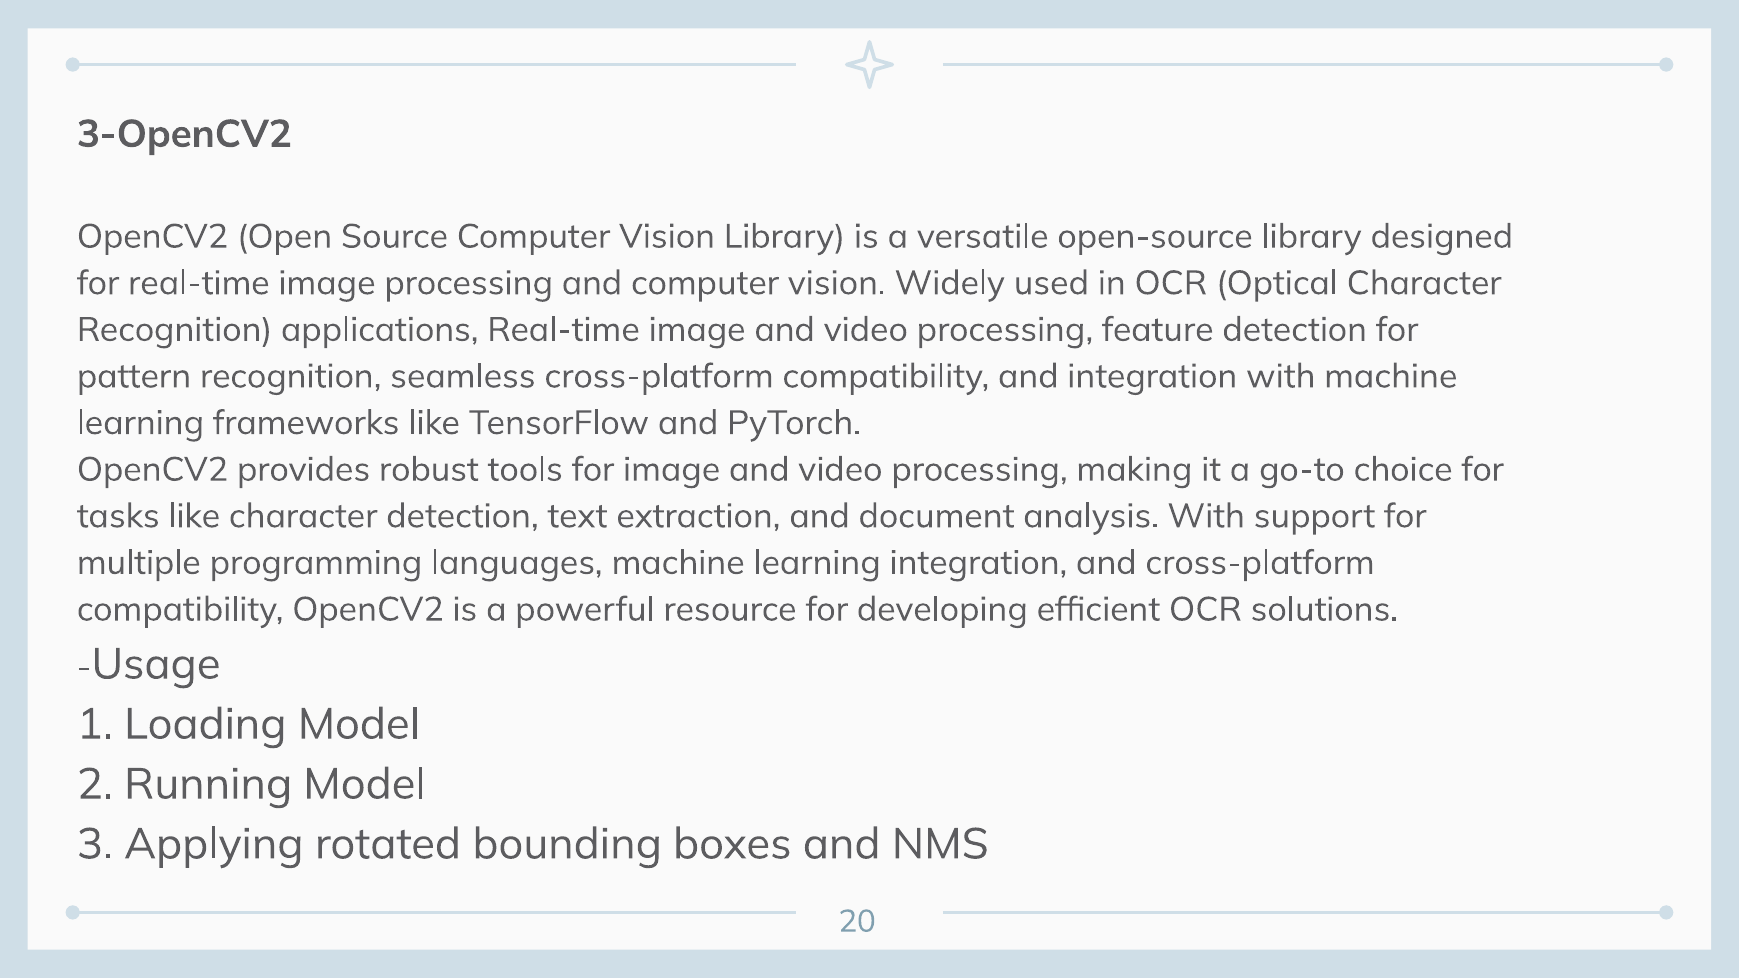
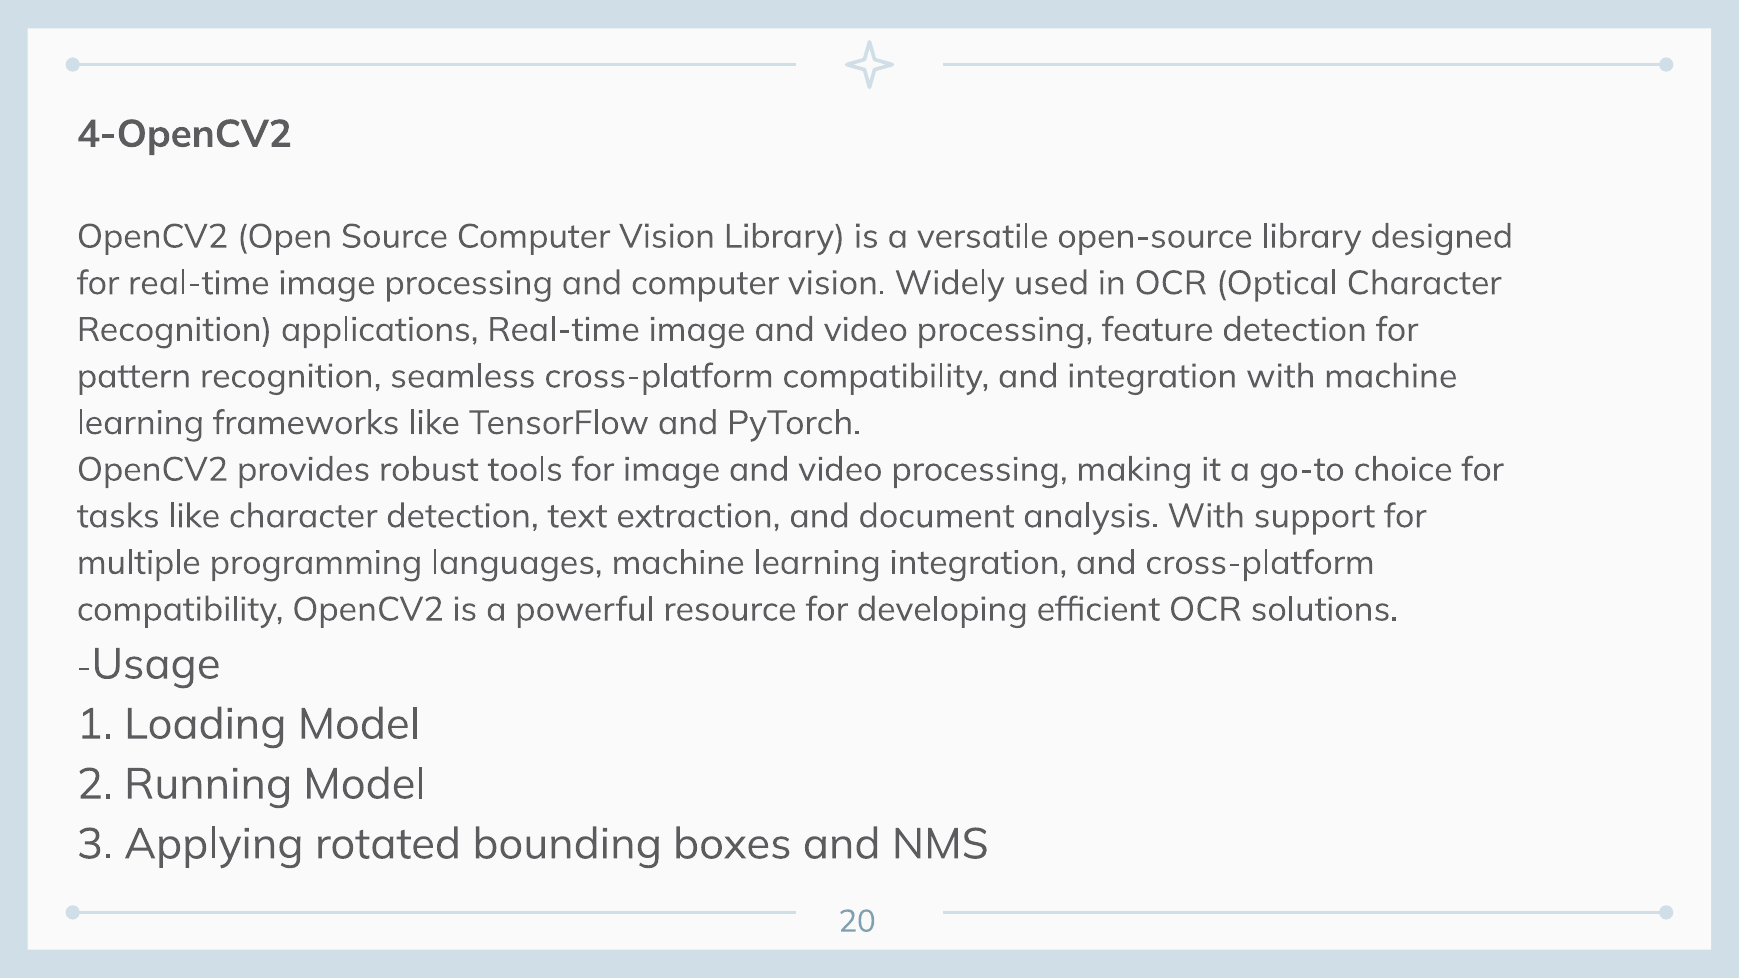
3-OpenCV2: 3-OpenCV2 -> 4-OpenCV2 (184, 134)
